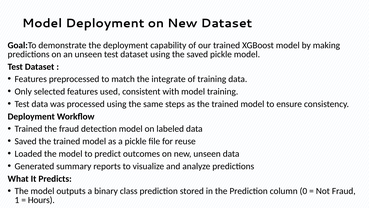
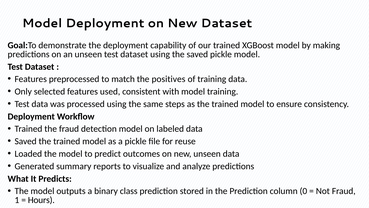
integrate: integrate -> positives (169, 79)
